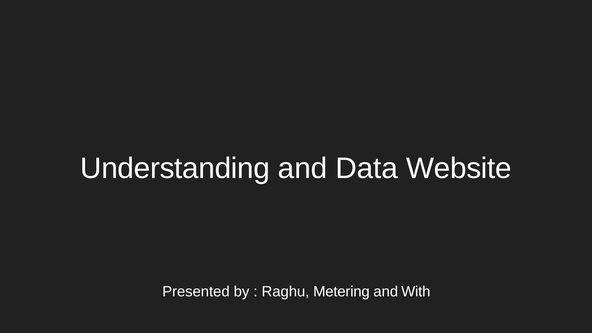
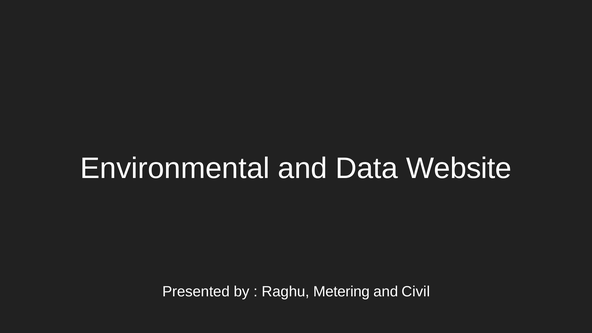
Understanding: Understanding -> Environmental (175, 169)
With: With -> Civil (416, 292)
